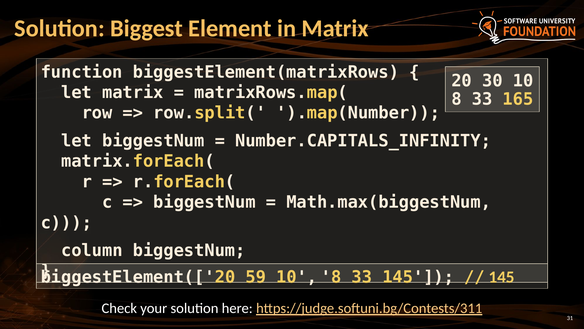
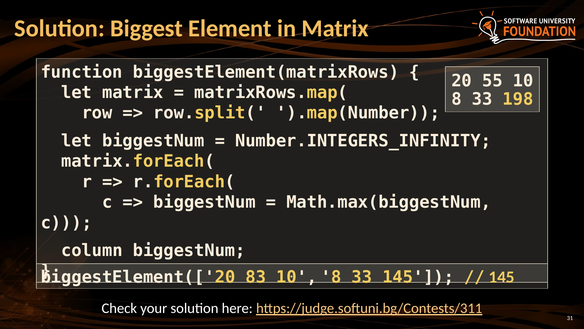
30: 30 -> 55 (492, 81)
165: 165 -> 198 (518, 99)
Number.CAPITALS_INFINITY: Number.CAPITALS_INFINITY -> Number.INTEGERS_INFINITY (363, 141)
59: 59 -> 83 (256, 277)
